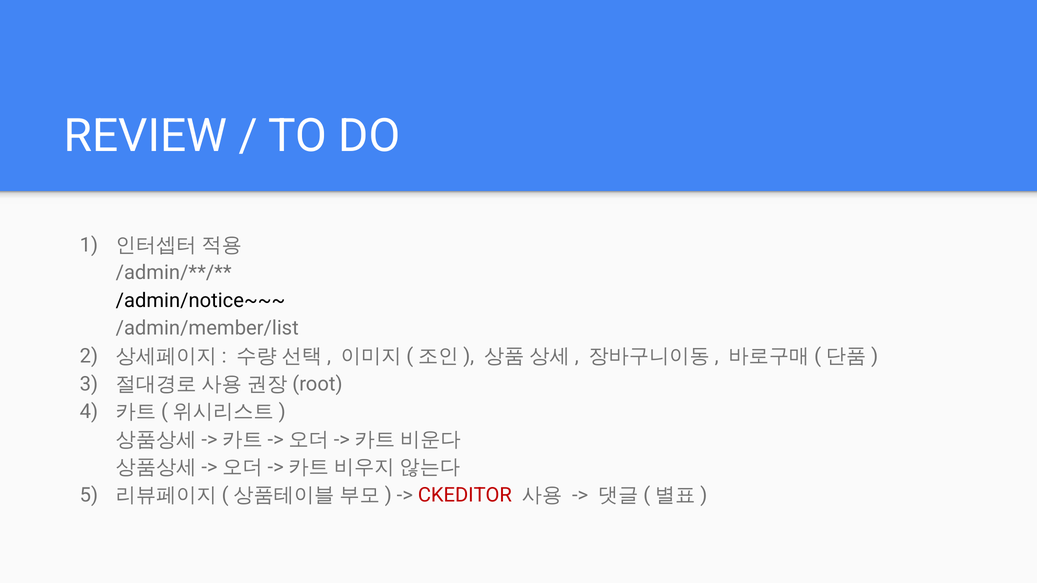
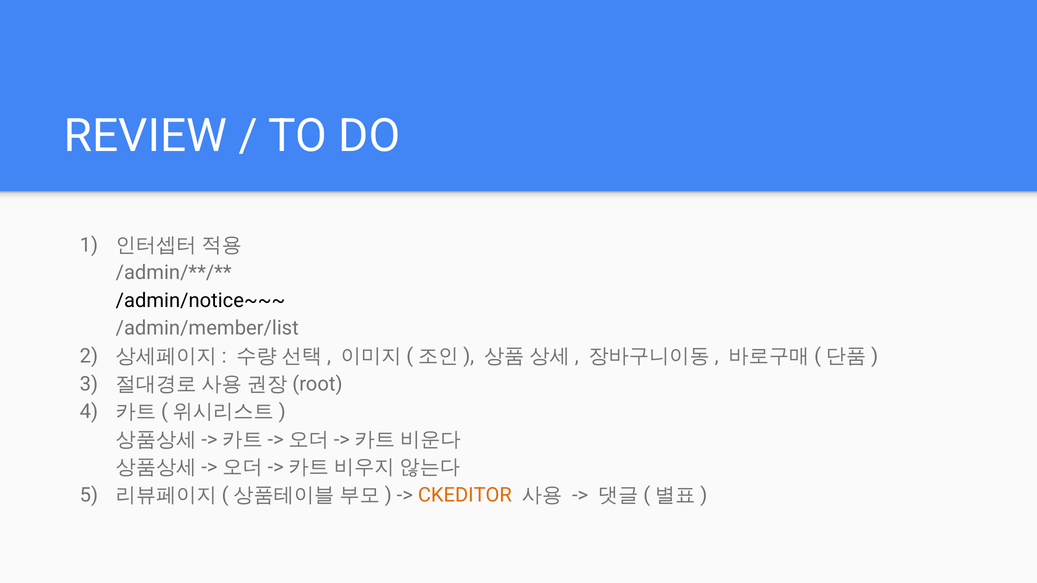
CKEDITOR colour: red -> orange (465, 495)
